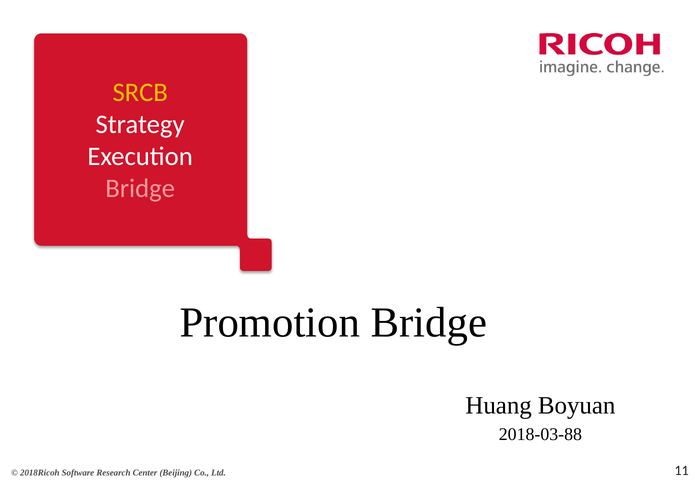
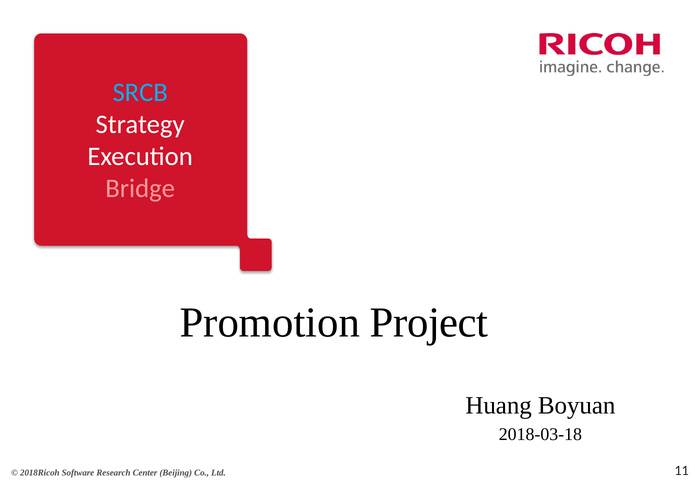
SRCB colour: yellow -> light blue (140, 92)
Promotion Bridge: Bridge -> Project (429, 323)
2018-03-88: 2018-03-88 -> 2018-03-18 (540, 434)
